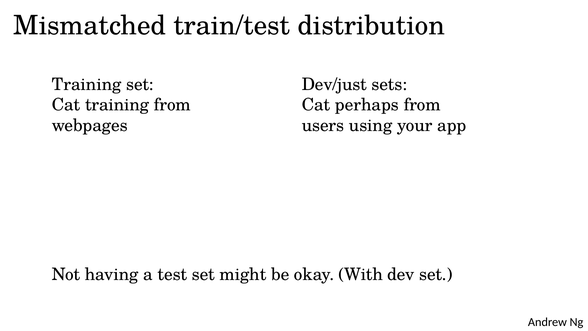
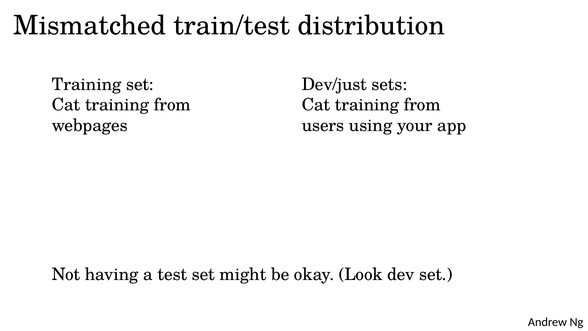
perhaps: perhaps -> training (367, 105)
With: With -> Look (361, 274)
